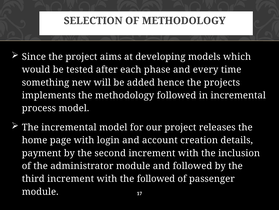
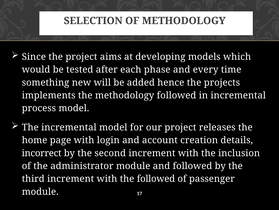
payment: payment -> incorrect (42, 153)
